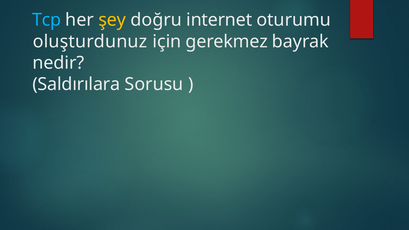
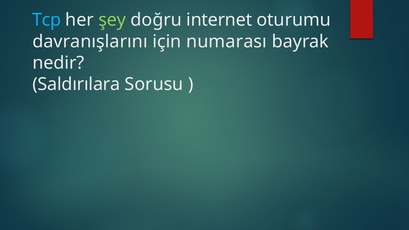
şey colour: yellow -> light green (112, 20)
oluşturdunuz: oluşturdunuz -> davranışlarını (90, 41)
gerekmez: gerekmez -> numarası (227, 41)
